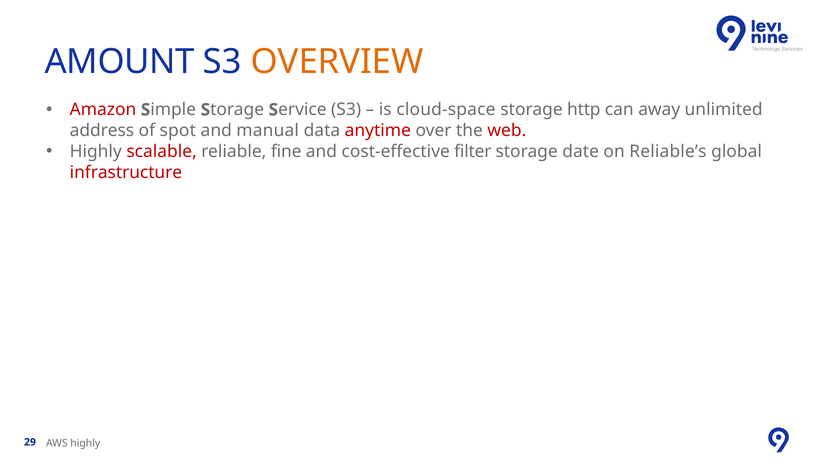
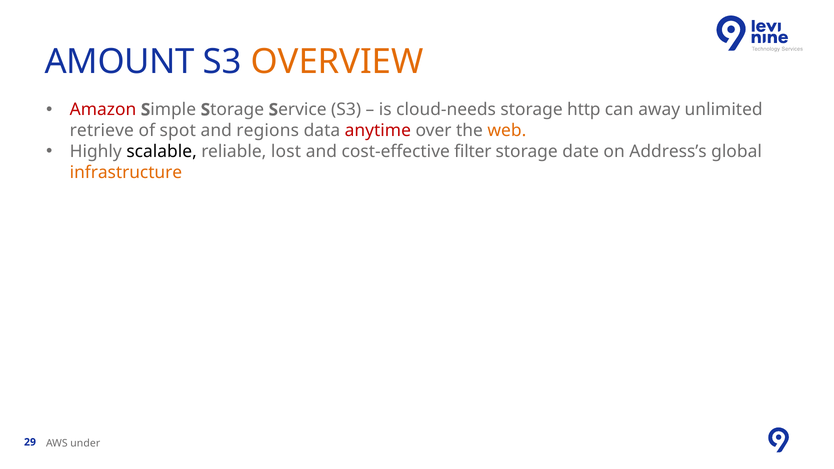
cloud-space: cloud-space -> cloud-needs (446, 110)
address: address -> retrieve (102, 131)
manual: manual -> regions (268, 131)
web colour: red -> orange (507, 131)
scalable colour: red -> black (162, 151)
fine: fine -> lost (286, 151)
Reliable’s: Reliable’s -> Address’s (668, 151)
infrastructure colour: red -> orange (126, 172)
AWS highly: highly -> under (85, 443)
